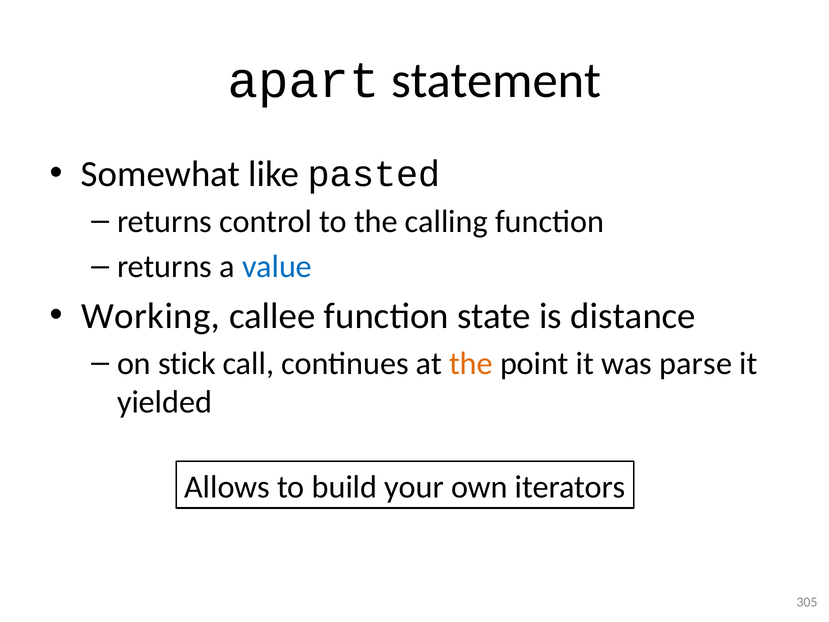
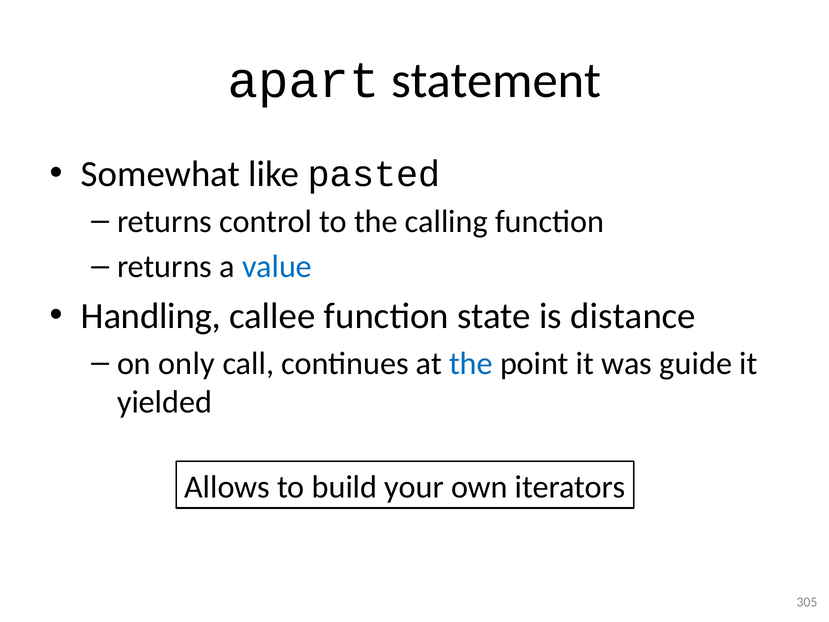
Working: Working -> Handling (151, 316)
stick: stick -> only (187, 363)
the colour: orange -> blue (471, 363)
parse: parse -> guide (696, 363)
